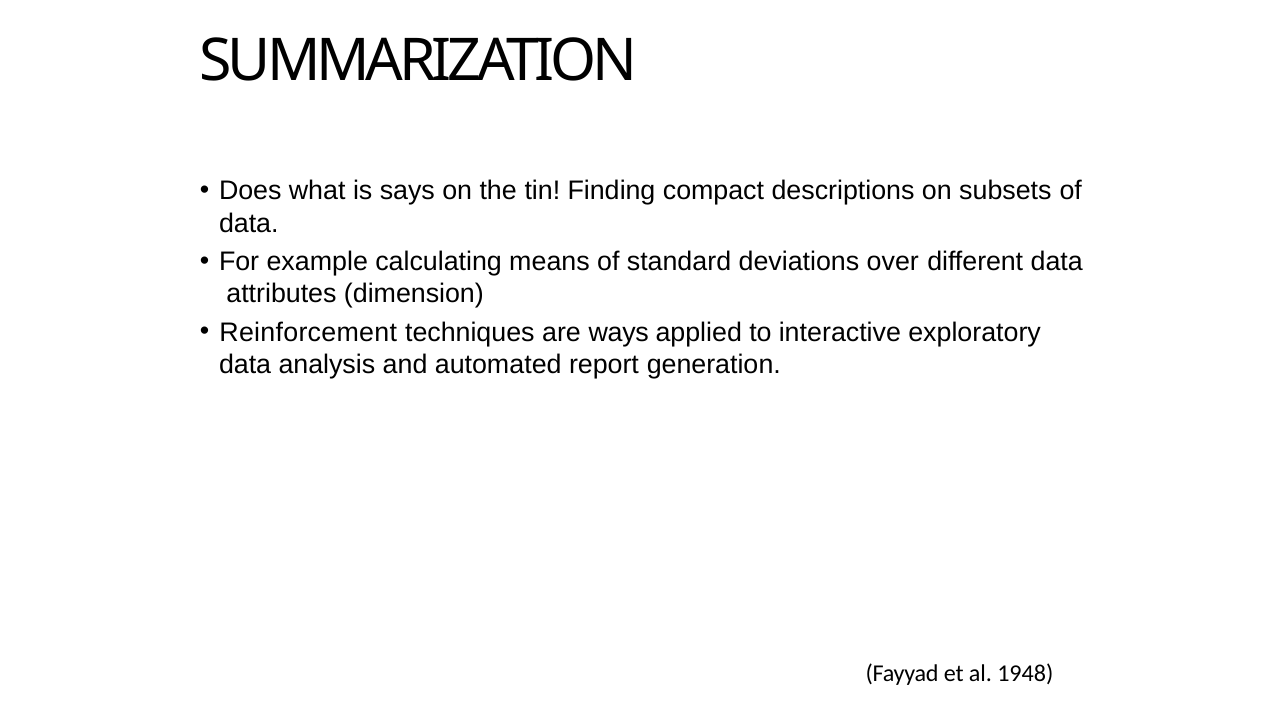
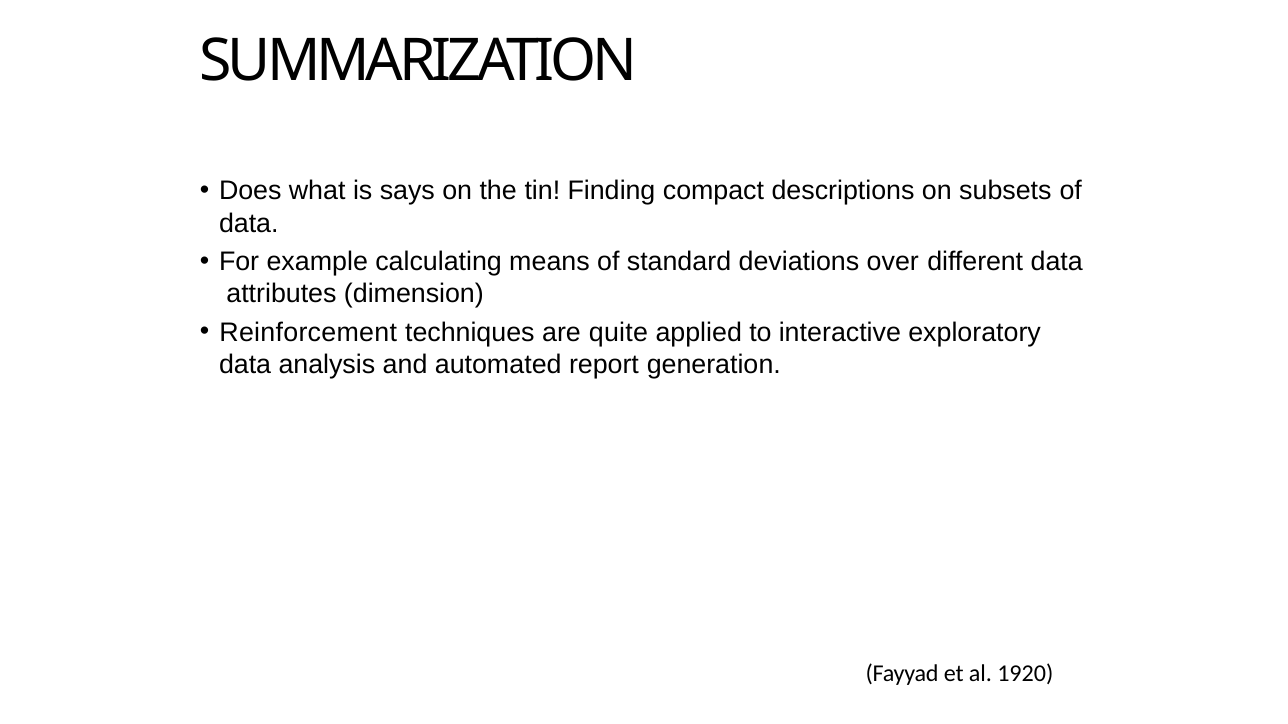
ways: ways -> quite (618, 333)
1948: 1948 -> 1920 (1025, 674)
